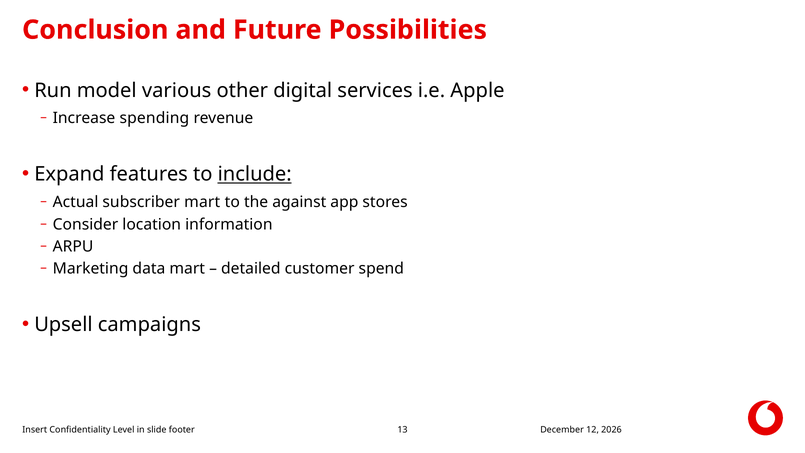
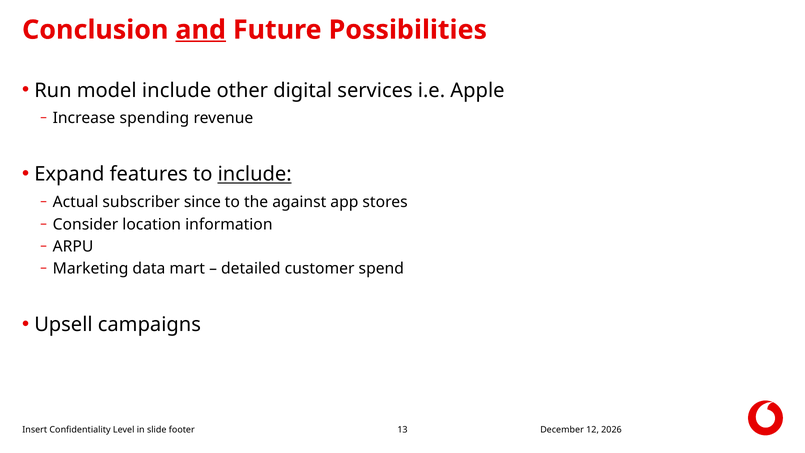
and underline: none -> present (201, 30)
model various: various -> include (177, 90)
subscriber mart: mart -> since (202, 202)
